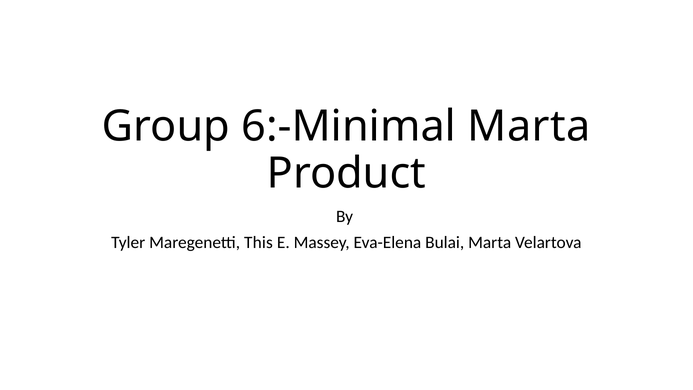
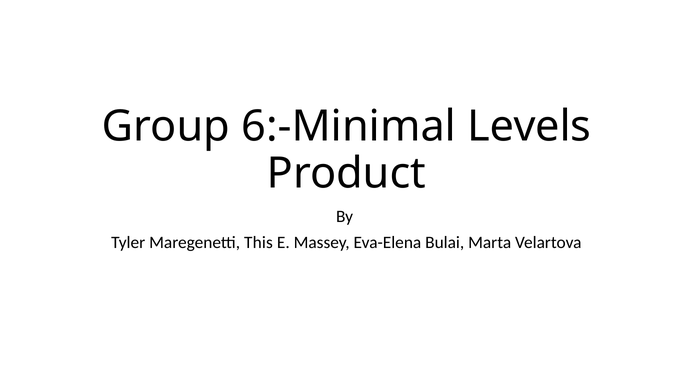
6:-Minimal Marta: Marta -> Levels (529, 126)
